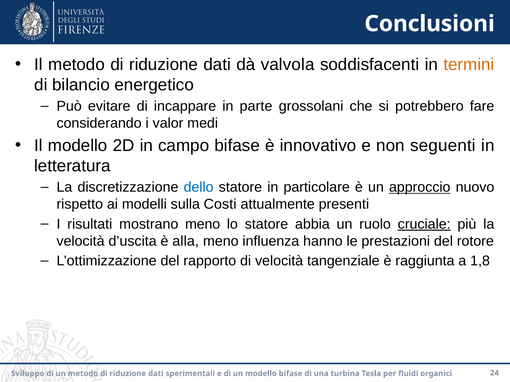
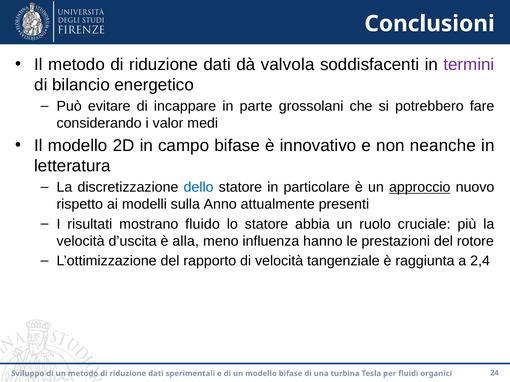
termini colour: orange -> purple (469, 65)
seguenti: seguenti -> neanche (443, 146)
Costi: Costi -> Anno (220, 204)
mostrano meno: meno -> fluido (203, 224)
cruciale underline: present -> none (424, 224)
1,8: 1,8 -> 2,4 (480, 261)
